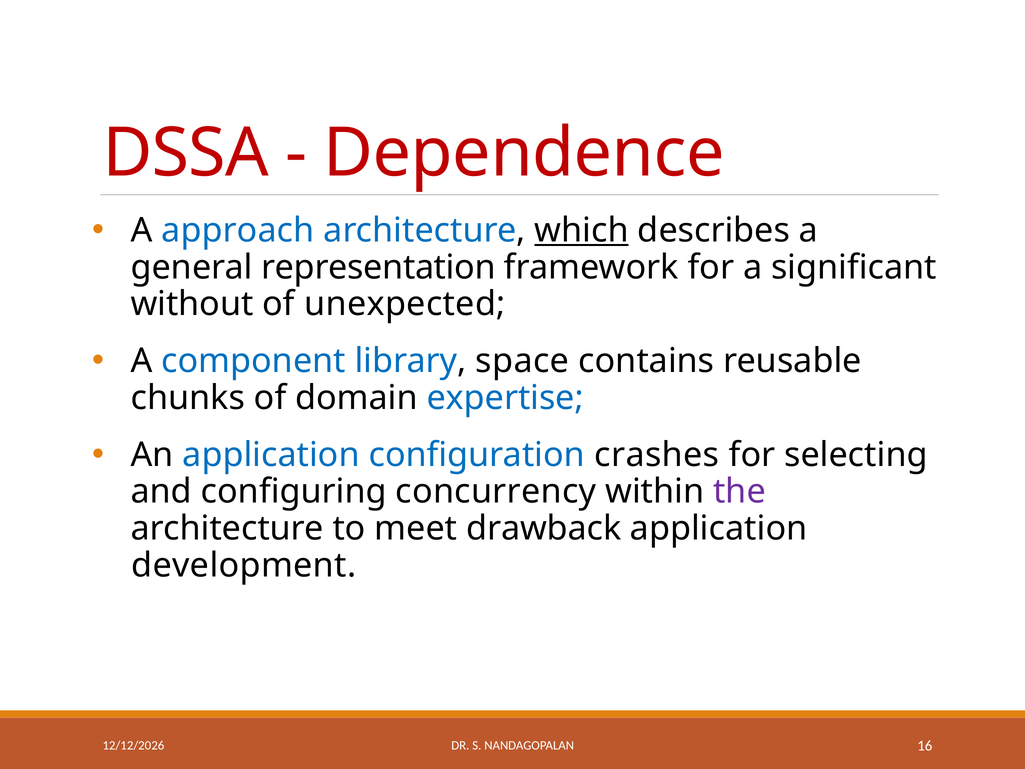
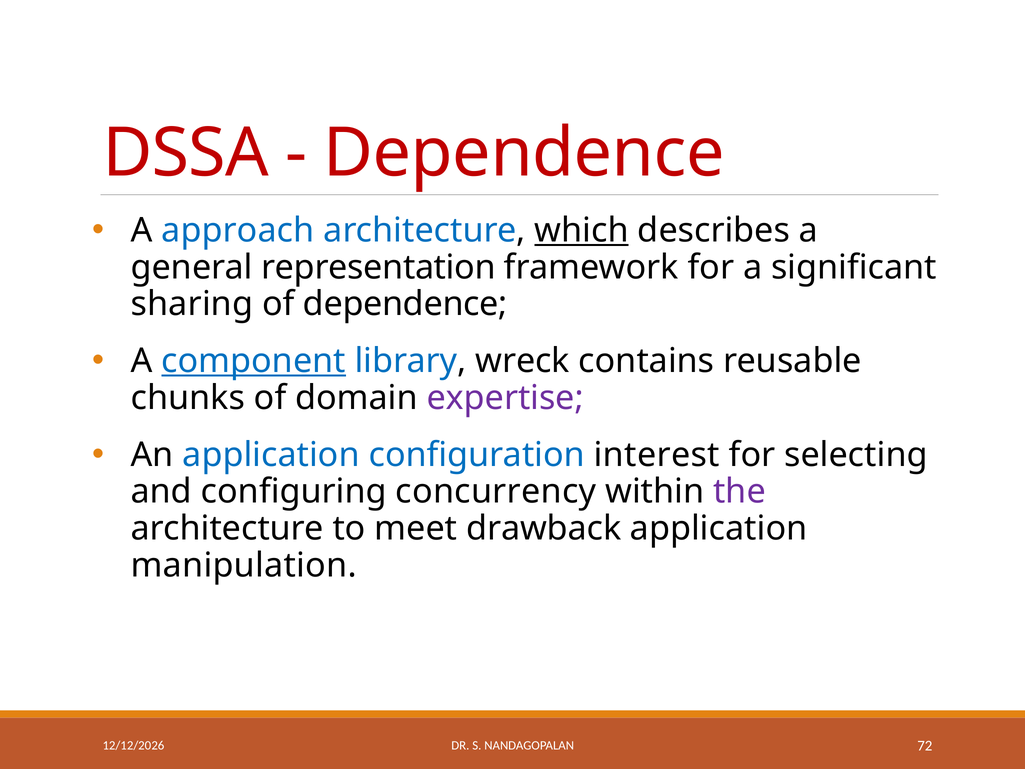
without: without -> sharing (192, 304)
of unexpected: unexpected -> dependence (405, 304)
component underline: none -> present (254, 361)
space: space -> wreck (523, 361)
expertise colour: blue -> purple (505, 398)
crashes: crashes -> interest (657, 455)
development: development -> manipulation (244, 565)
16: 16 -> 72 (925, 746)
